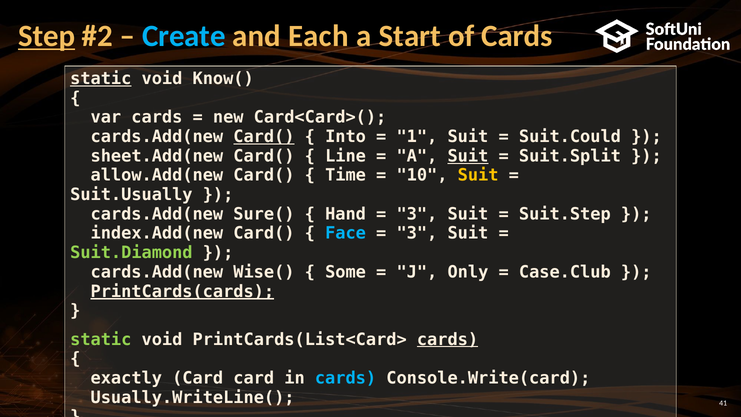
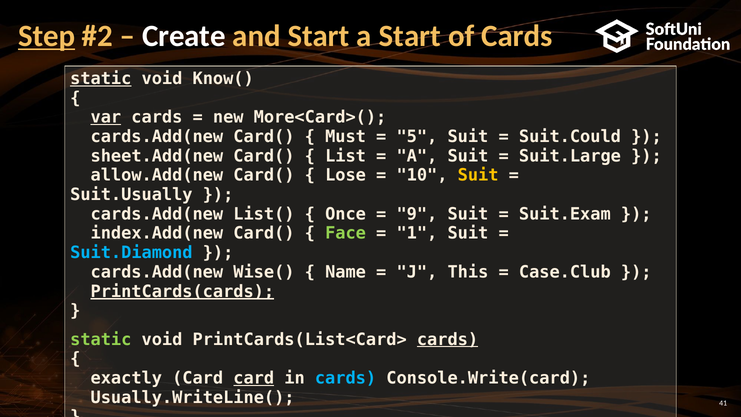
Create colour: light blue -> white (184, 36)
and Each: Each -> Start (319, 36)
var underline: none -> present (106, 117)
Card<Card>(: Card<Card>( -> More<Card>( (320, 117)
Card( underline: present -> none (264, 137)
Into: Into -> Must (346, 137)
1: 1 -> 5 (417, 137)
Line: Line -> List (346, 156)
Suit underline: present -> none (468, 156)
Suit.Split: Suit.Split -> Suit.Large (570, 156)
Time: Time -> Lose (346, 175)
Sure(: Sure( -> List( (264, 214)
Hand: Hand -> Once (346, 214)
3: 3 -> 9 (417, 214)
Suit.Step: Suit.Step -> Suit.Exam (565, 214)
Face colour: light blue -> light green (346, 233)
3: 3 -> 1 (417, 233)
Suit.Diamond colour: light green -> light blue (131, 253)
Some: Some -> Name (346, 272)
Only: Only -> This (468, 272)
card underline: none -> present (254, 378)
